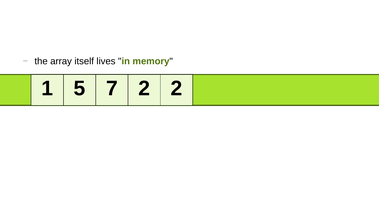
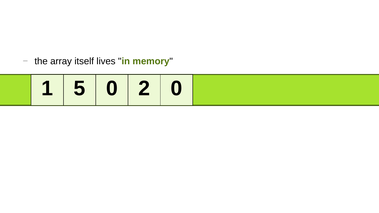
5 7: 7 -> 0 (112, 89)
2 2: 2 -> 0 (177, 89)
